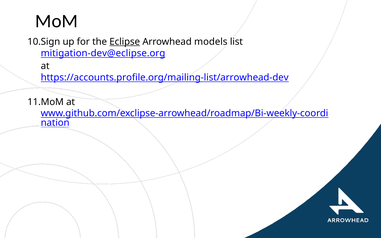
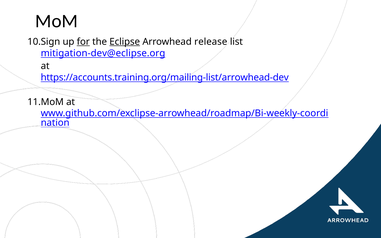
for underline: none -> present (83, 42)
models: models -> release (211, 42)
https://accounts.profile.org/mailing-list/arrowhead-dev: https://accounts.profile.org/mailing-list/arrowhead-dev -> https://accounts.training.org/mailing-list/arrowhead-dev (165, 78)
